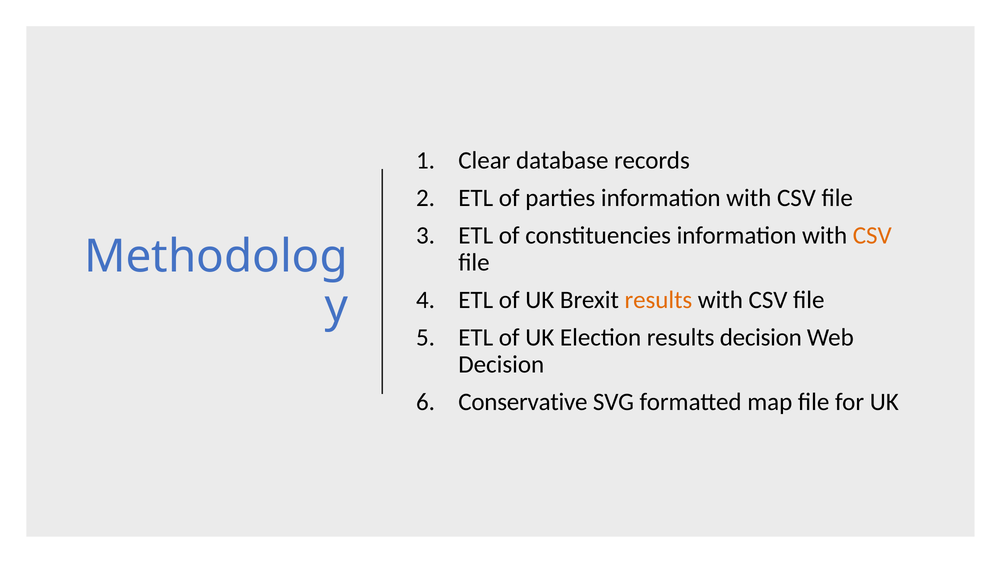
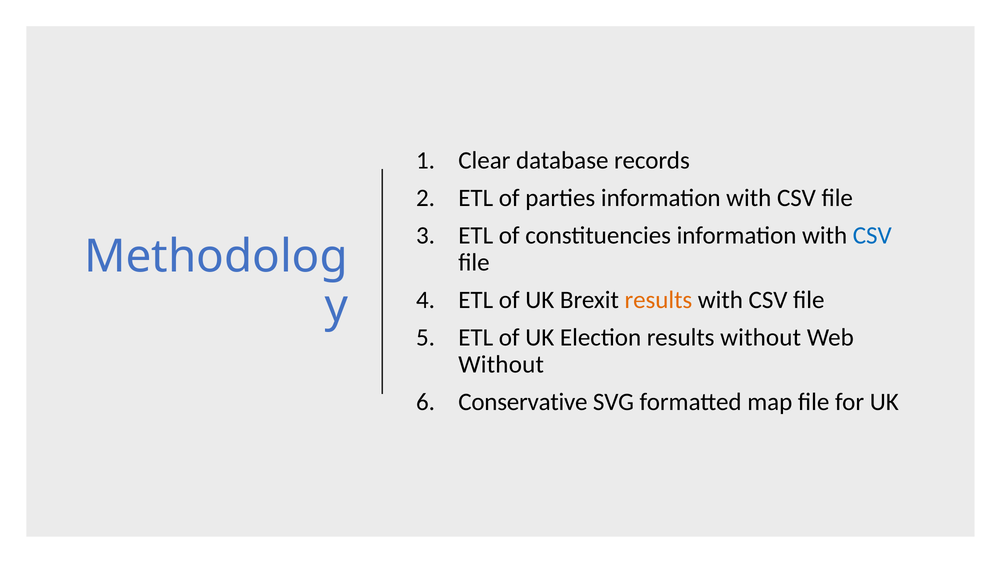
CSV colour: orange -> blue (872, 236)
results decision: decision -> without (761, 338)
Decision: Decision -> Without (501, 365)
